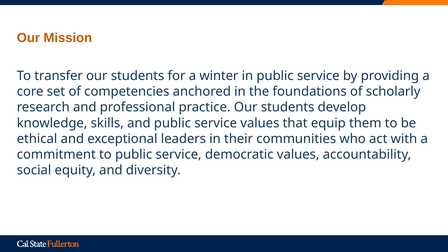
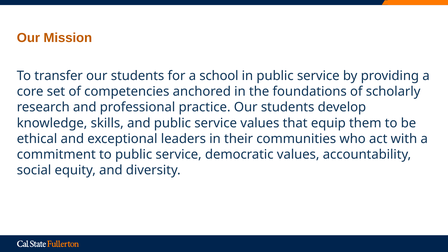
winter: winter -> school (219, 76)
